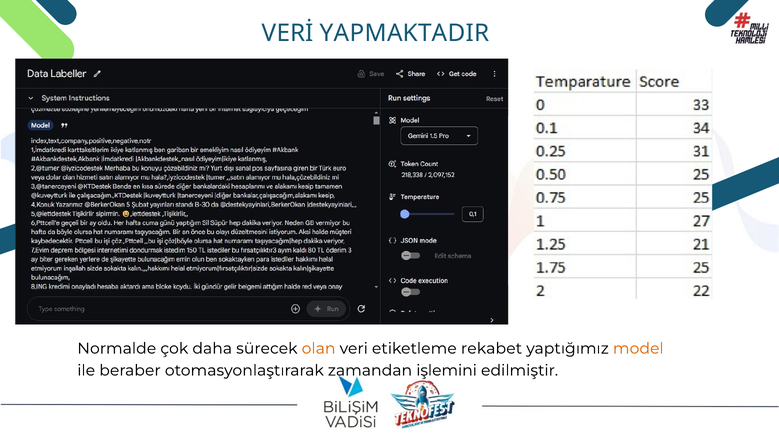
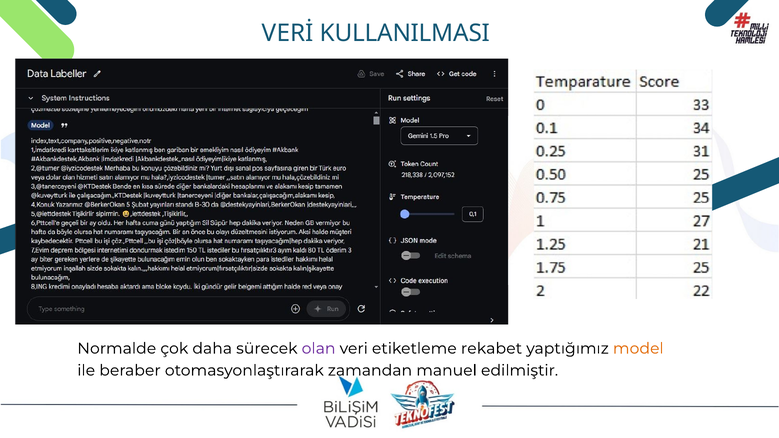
YAPMAKTADIR: YAPMAKTADIR -> KULLANILMASI (405, 33)
olan colour: orange -> purple (319, 349)
işlemini: işlemini -> manuel (447, 371)
